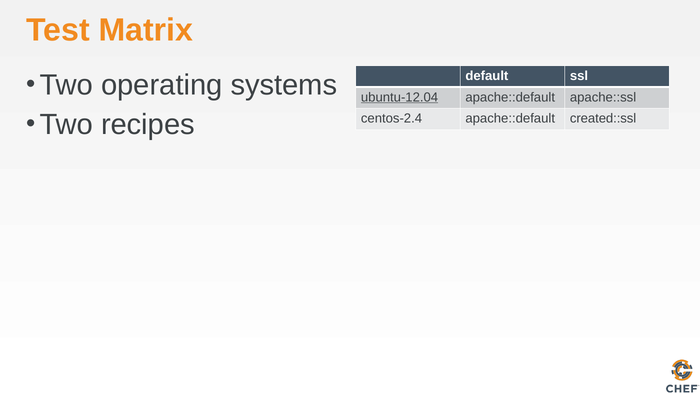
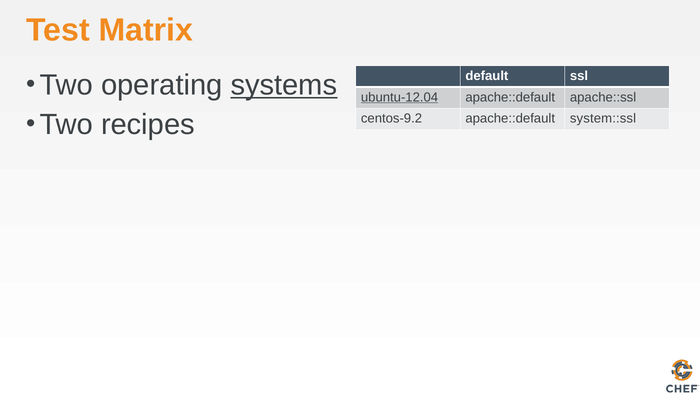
systems underline: none -> present (284, 85)
centos-2.4: centos-2.4 -> centos-9.2 (392, 118)
created::ssl: created::ssl -> system::ssl (603, 118)
